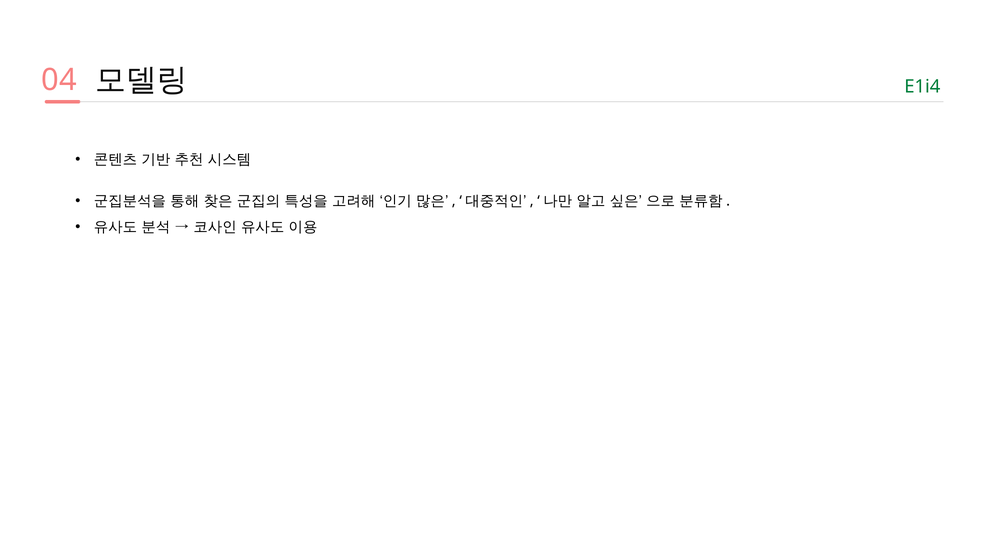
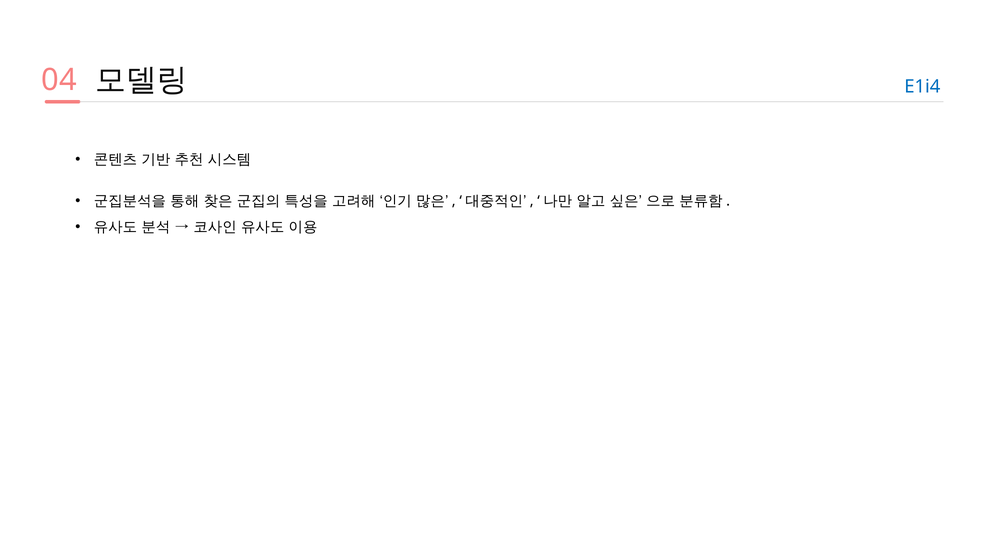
E1i4 colour: green -> blue (922, 87)
